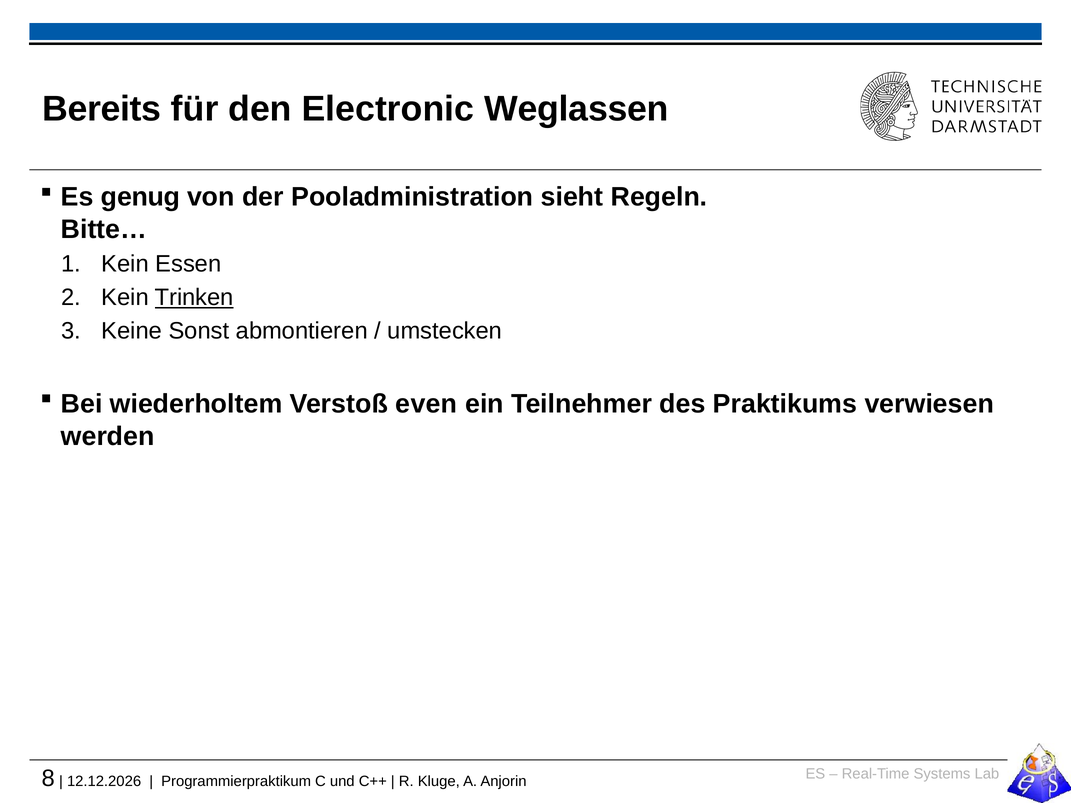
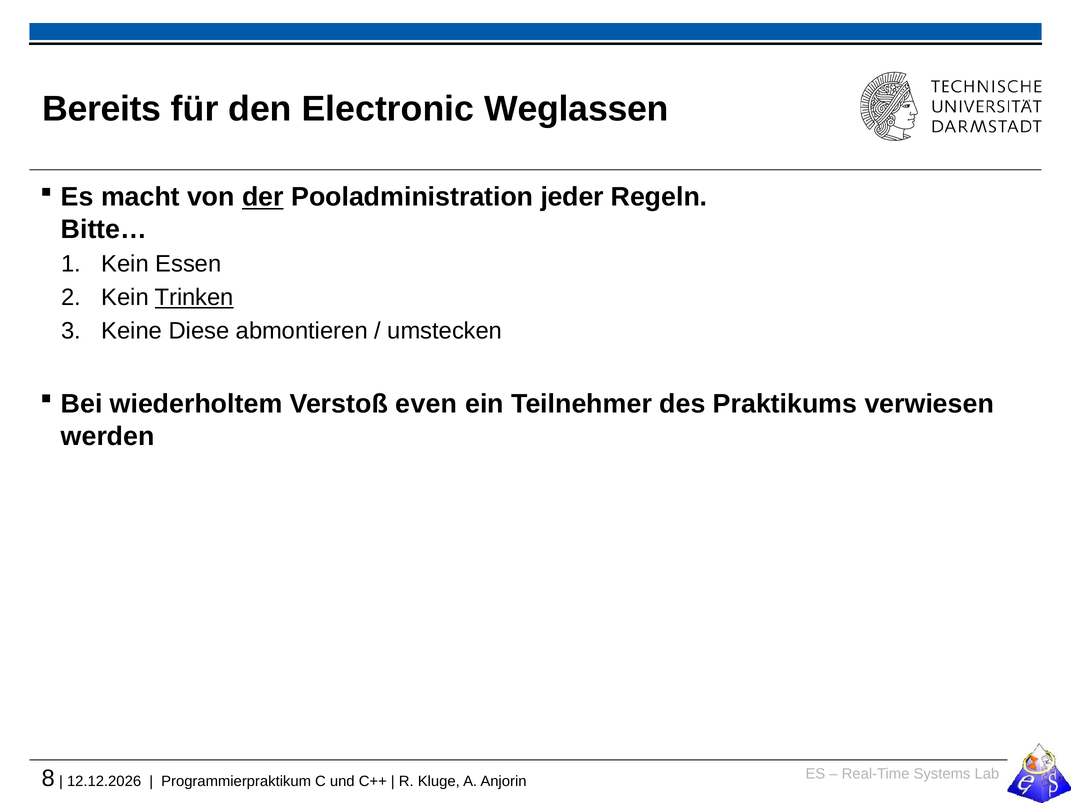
genug: genug -> macht (140, 197)
der underline: none -> present (263, 197)
sieht: sieht -> jeder (572, 197)
Sonst: Sonst -> Diese (199, 331)
